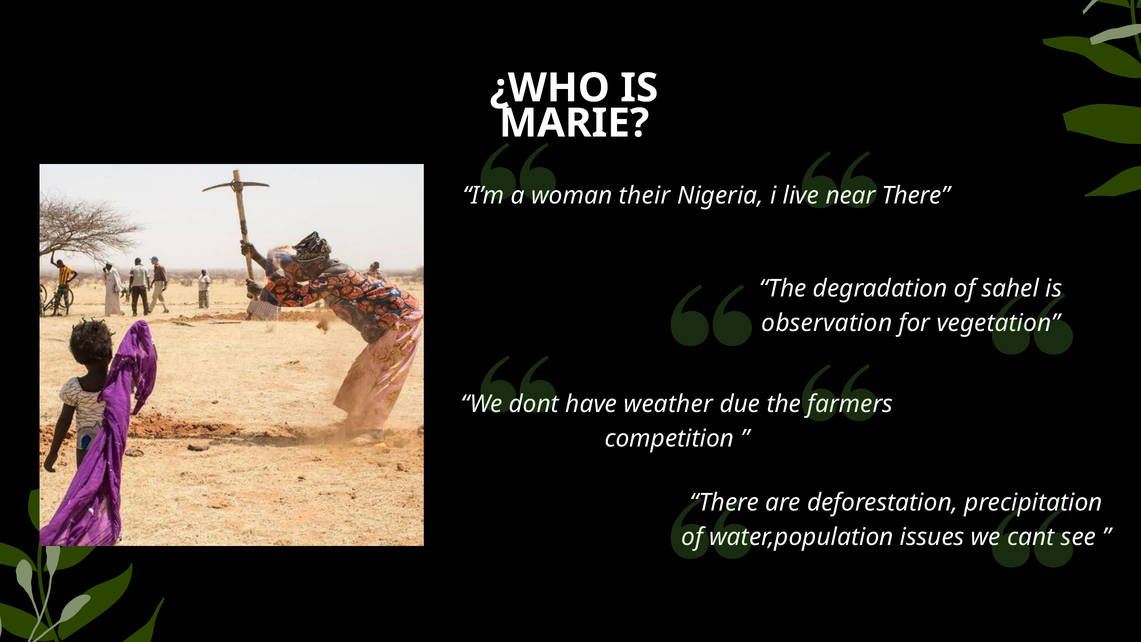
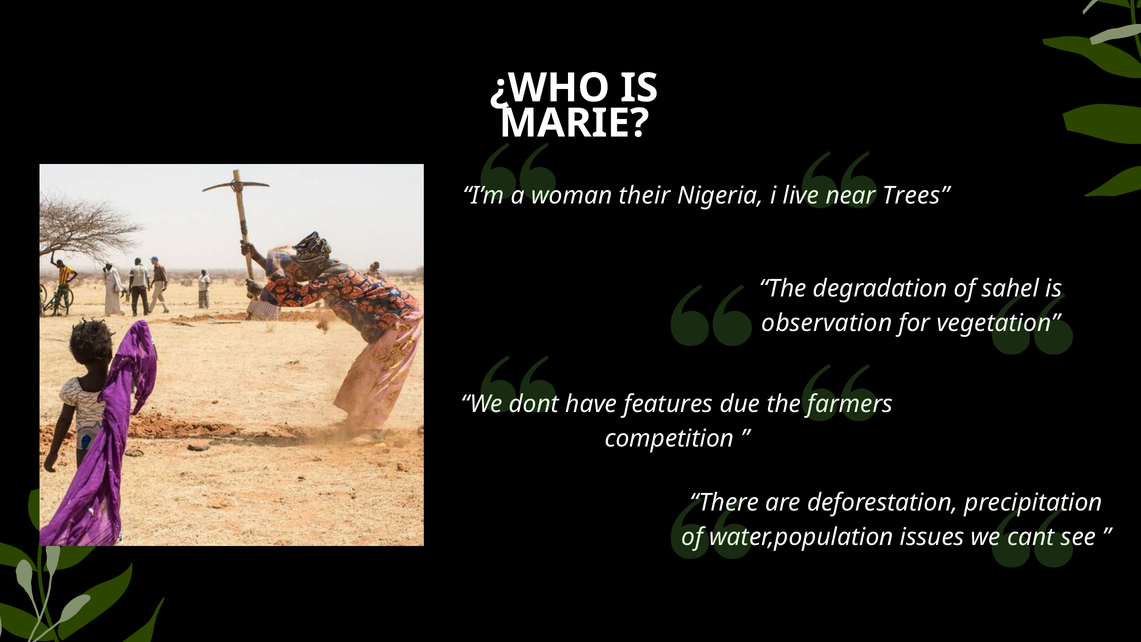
There: There -> Trees (916, 196)
weather: weather -> features (668, 404)
